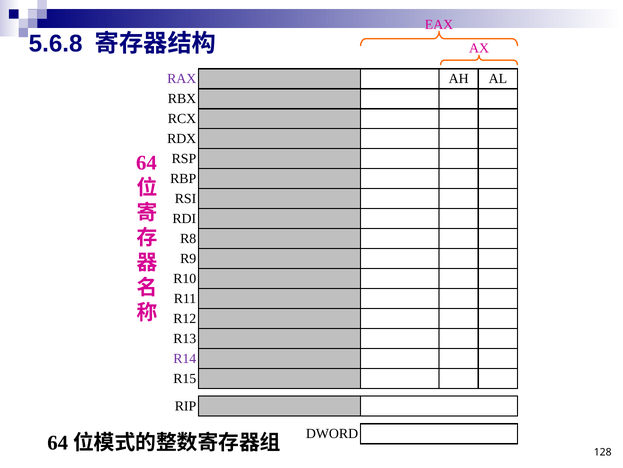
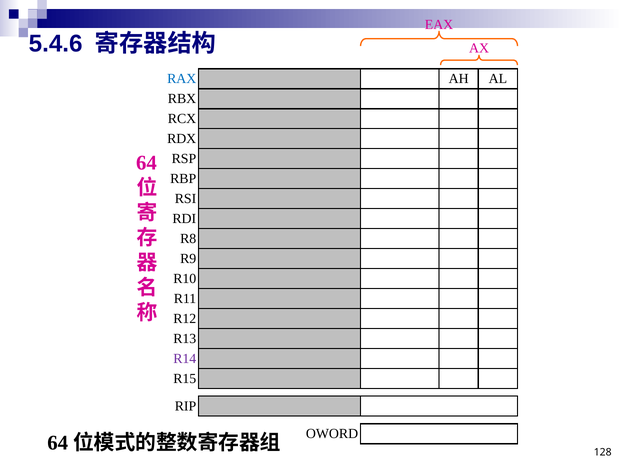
5.6.8: 5.6.8 -> 5.4.6 (56, 44)
RAX colour: purple -> blue (182, 79)
DWORD: DWORD -> OWORD (332, 433)
